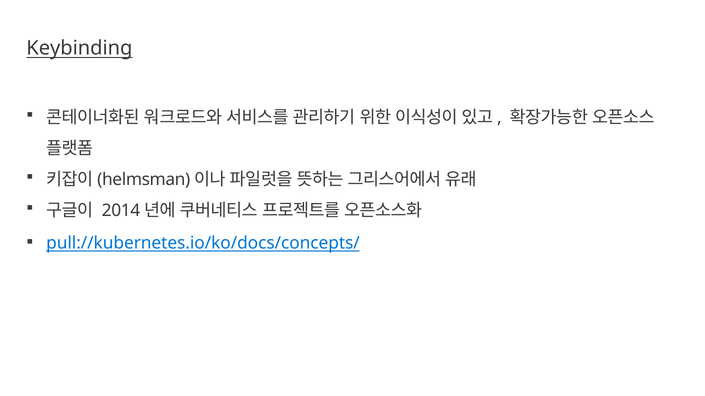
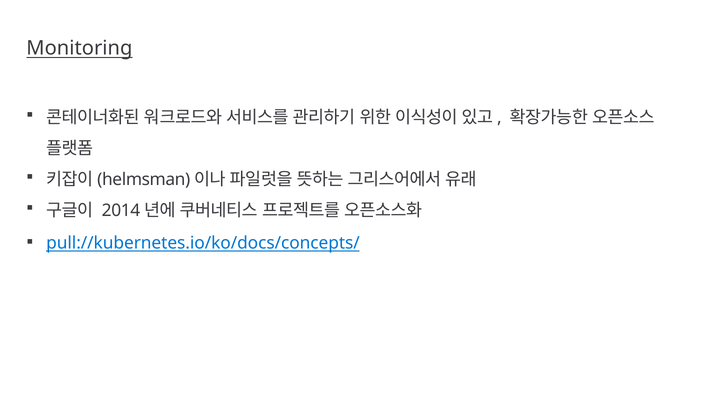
Keybinding: Keybinding -> Monitoring (79, 48)
